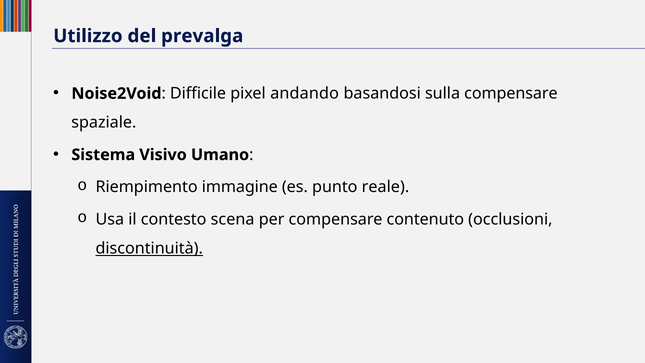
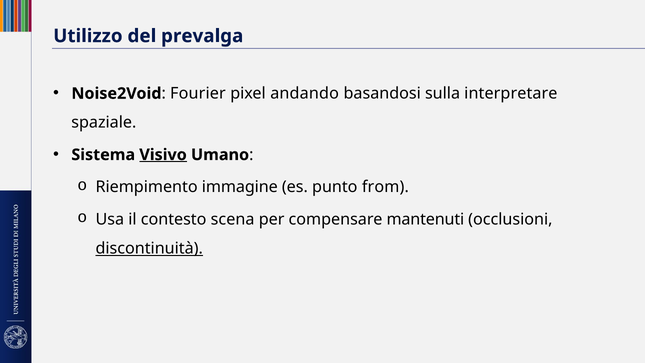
Difficile: Difficile -> Fourier (198, 93)
sulla compensare: compensare -> interpretare (511, 93)
Visivo underline: none -> present (163, 155)
reale: reale -> from (385, 187)
contenuto: contenuto -> mantenuti (425, 219)
